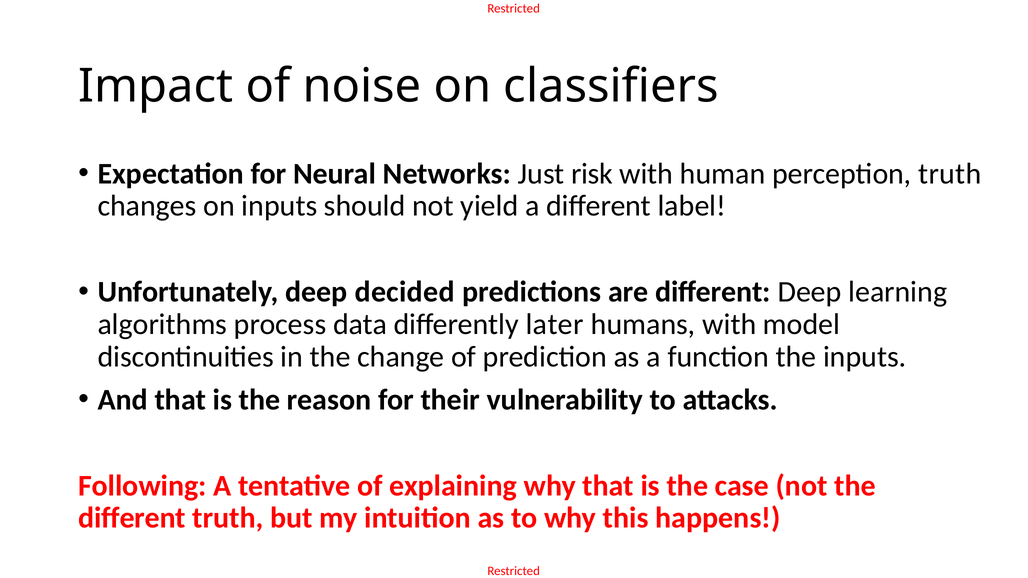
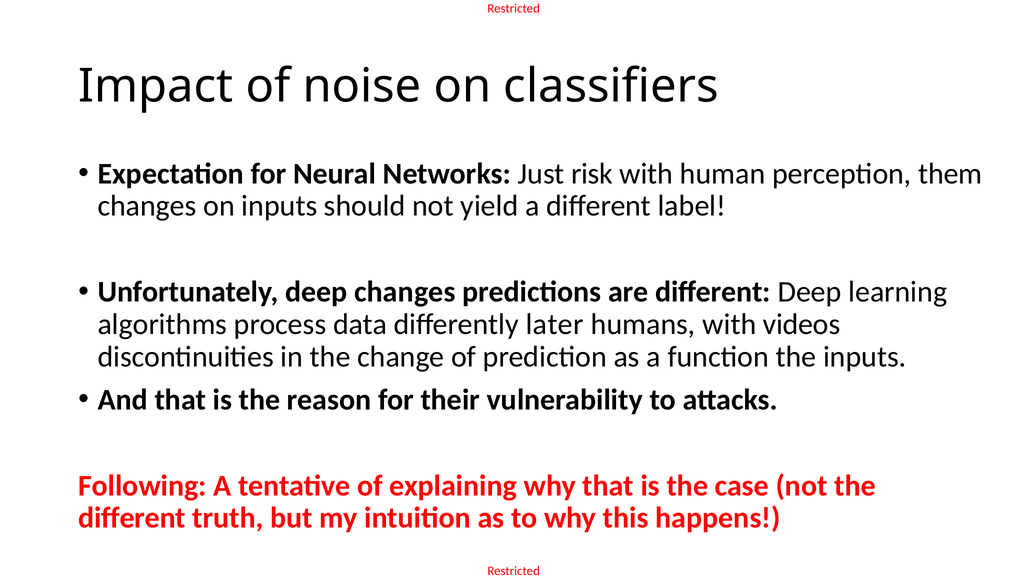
perception truth: truth -> them (950, 174)
deep decided: decided -> changes (405, 292)
model: model -> videos (802, 324)
